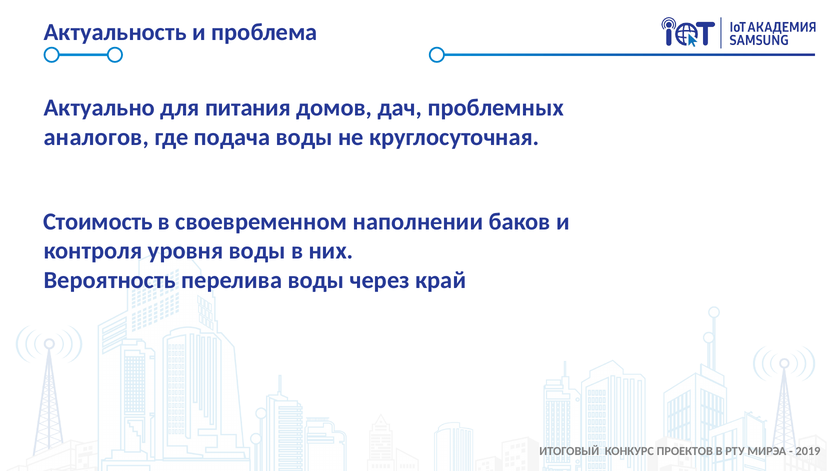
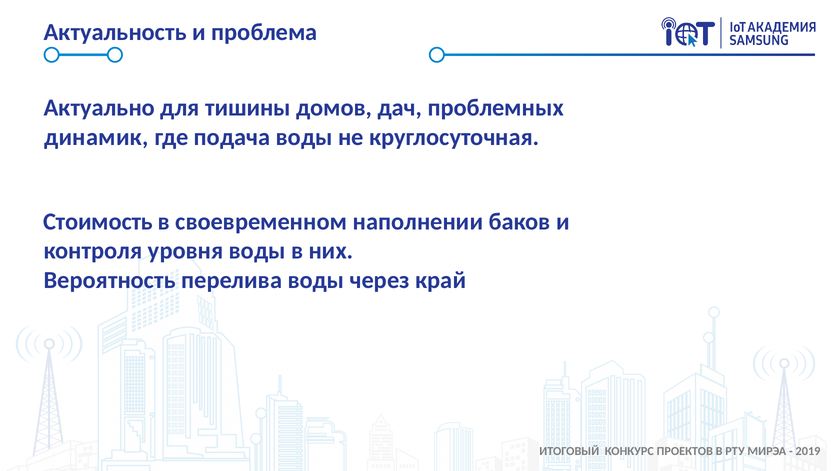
питания: питания -> тишины (248, 108)
аналогов: аналогов -> динамик (96, 137)
